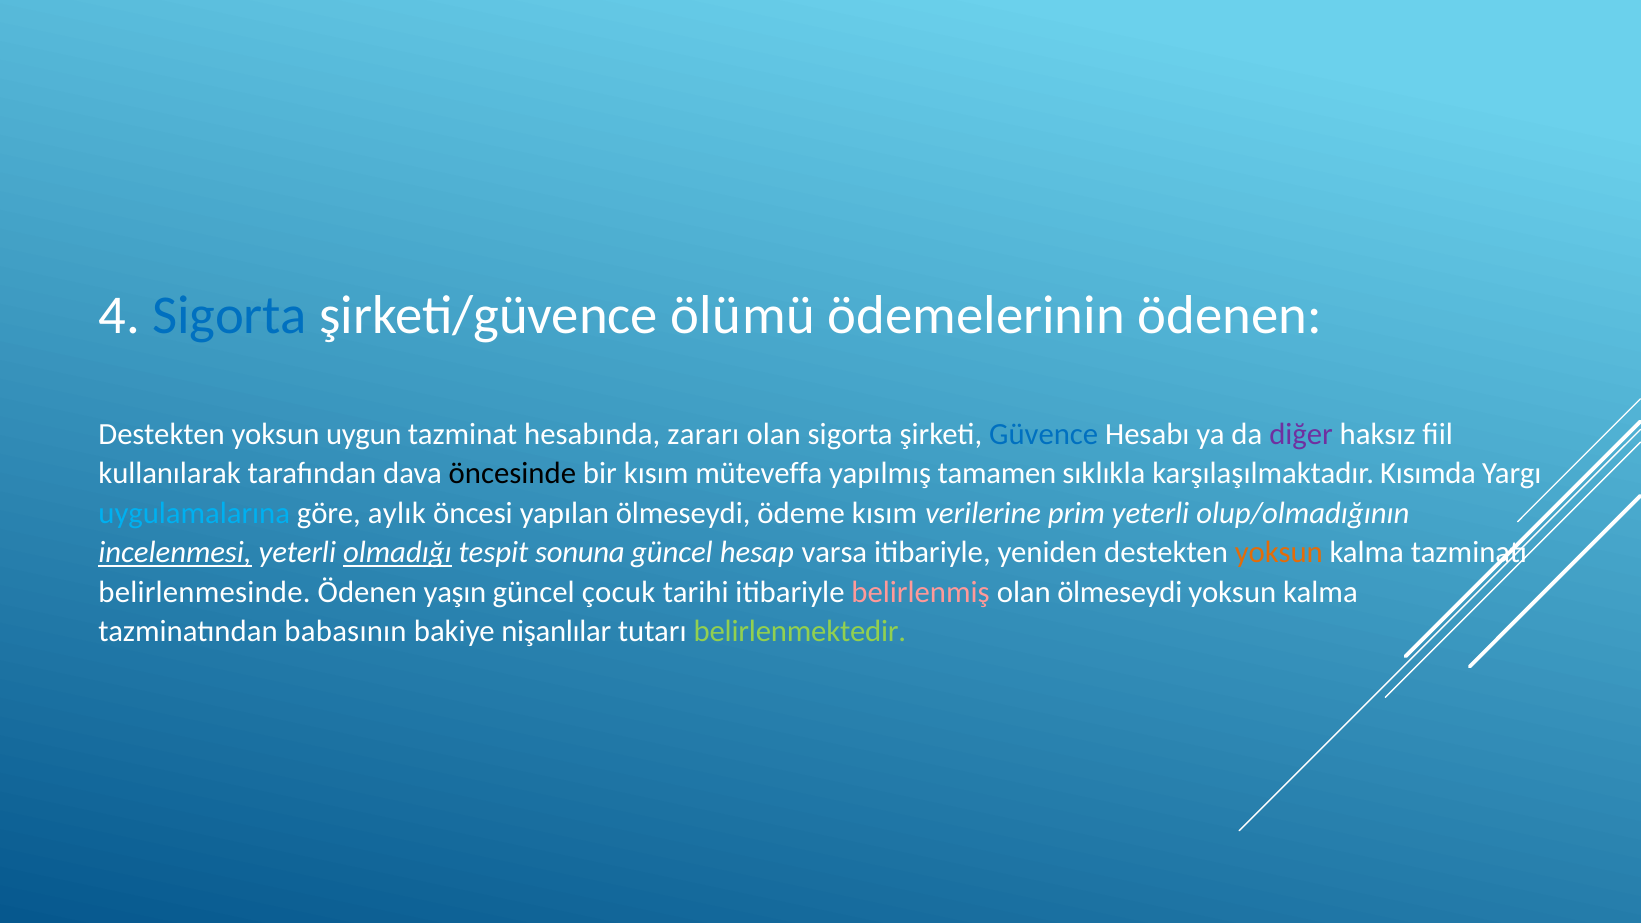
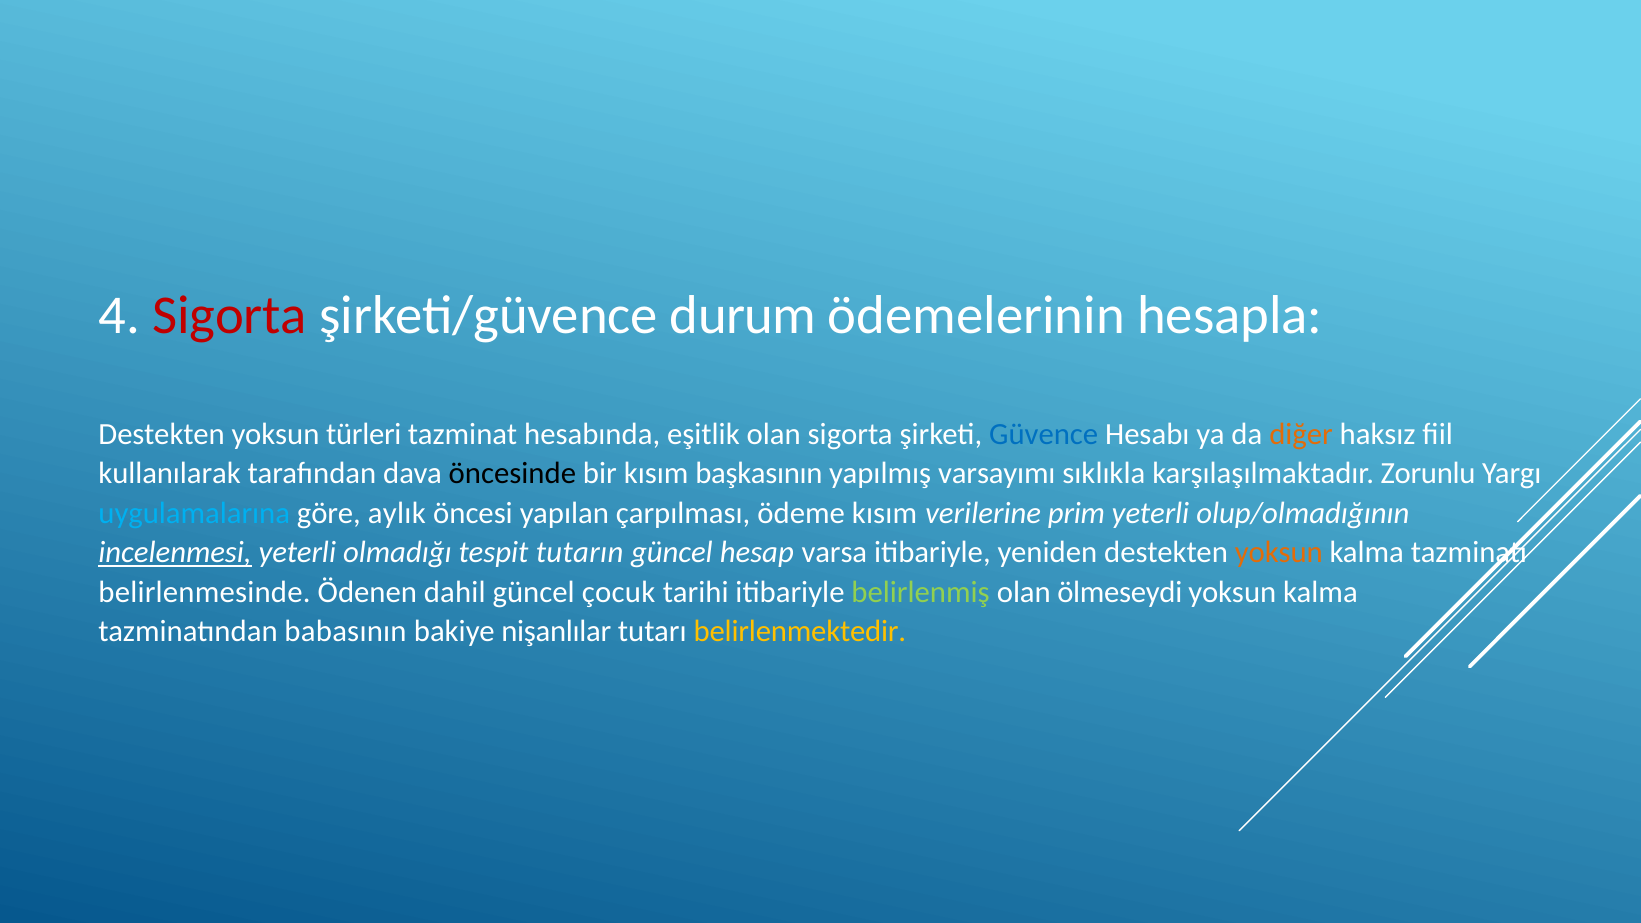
Sigorta colour: blue -> red (230, 315)
ölümü: ölümü -> durum (743, 315)
ödemelerinin ödenen: ödenen -> hesapla (1230, 315)
uygun: uygun -> türleri (364, 434)
zararı: zararı -> eşitlik (703, 434)
diğer colour: purple -> orange (1301, 434)
müteveffa: müteveffa -> başkasının (759, 473)
tamamen: tamamen -> varsayımı (997, 473)
Kısımda: Kısımda -> Zorunlu (1428, 473)
yapılan ölmeseydi: ölmeseydi -> çarpılması (683, 513)
olmadığı underline: present -> none (397, 552)
sonuna: sonuna -> tutarın (580, 552)
yaşın: yaşın -> dahil (455, 592)
belirlenmiş colour: pink -> light green (921, 592)
belirlenmektedir colour: light green -> yellow (800, 631)
